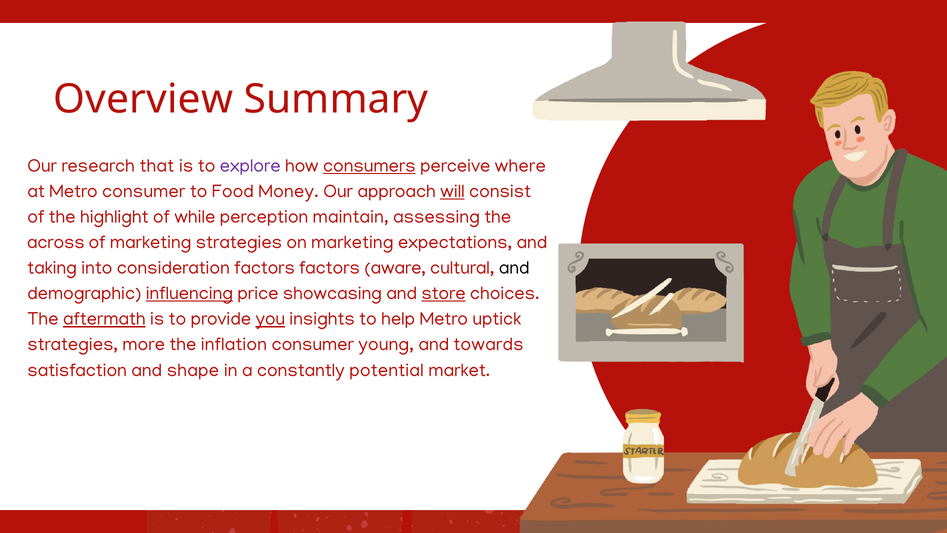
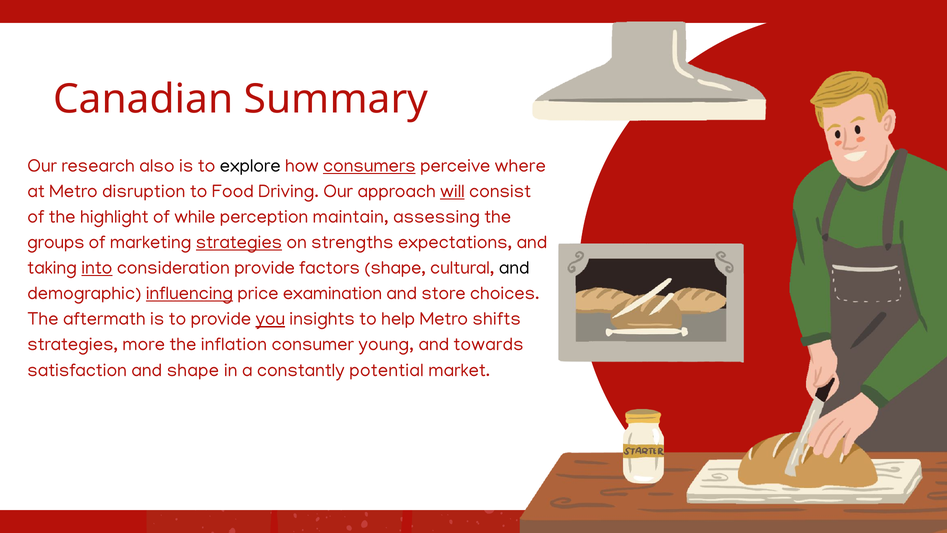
Overview: Overview -> Canadian (143, 99)
that: that -> also (157, 165)
explore colour: purple -> black (250, 165)
Metro consumer: consumer -> disruption (144, 191)
Money: Money -> Driving (288, 191)
across: across -> groups (56, 242)
strategies underline: none -> present (239, 242)
on marketing: marketing -> strengths (352, 242)
into underline: none -> present (97, 268)
consideration factors: factors -> provide (265, 268)
factors aware: aware -> shape (395, 268)
showcasing: showcasing -> examination (332, 293)
store underline: present -> none (444, 293)
aftermath underline: present -> none (104, 319)
uptick: uptick -> shifts (497, 319)
